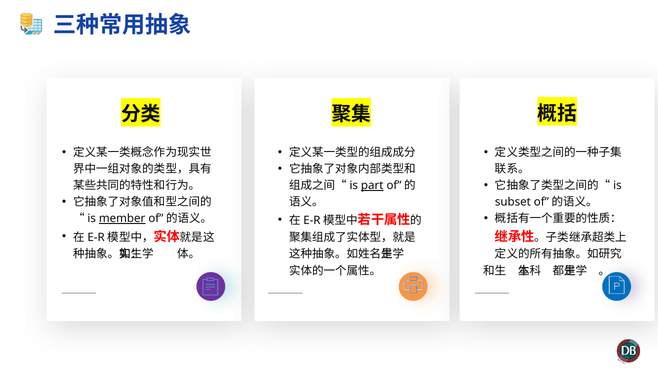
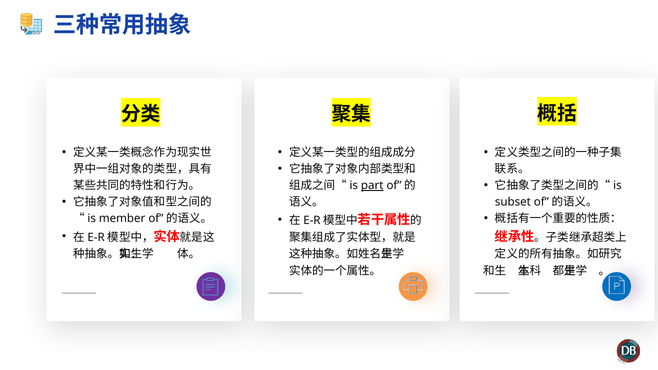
member underline: present -> none (122, 219)
